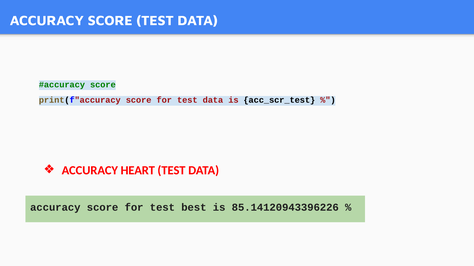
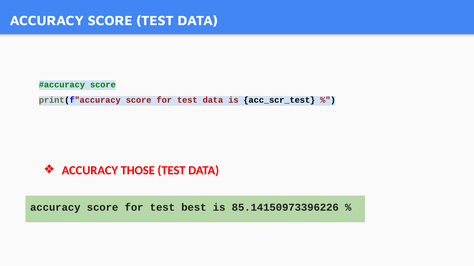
HEART: HEART -> THOSE (138, 171)
85.14120943396226: 85.14120943396226 -> 85.14150973396226 (285, 208)
